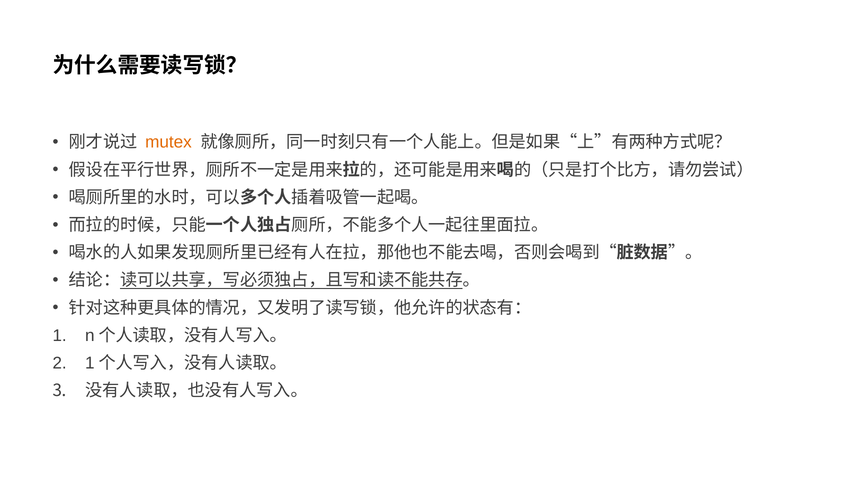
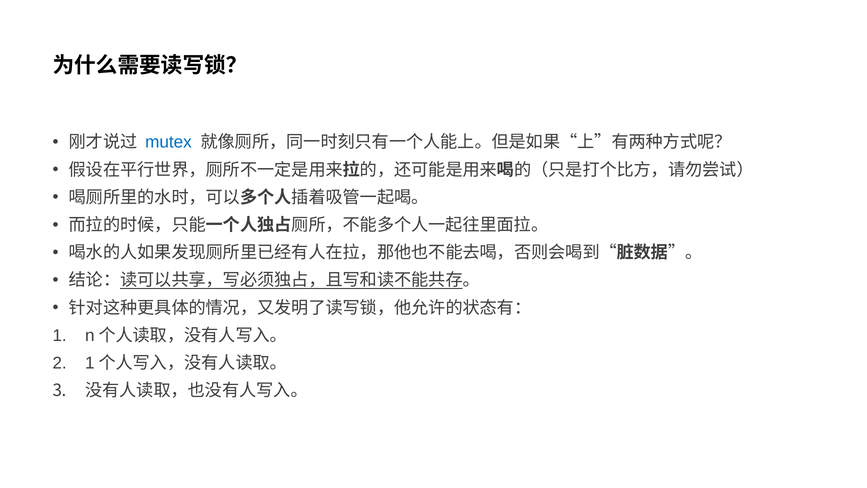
mutex colour: orange -> blue (168, 142)
